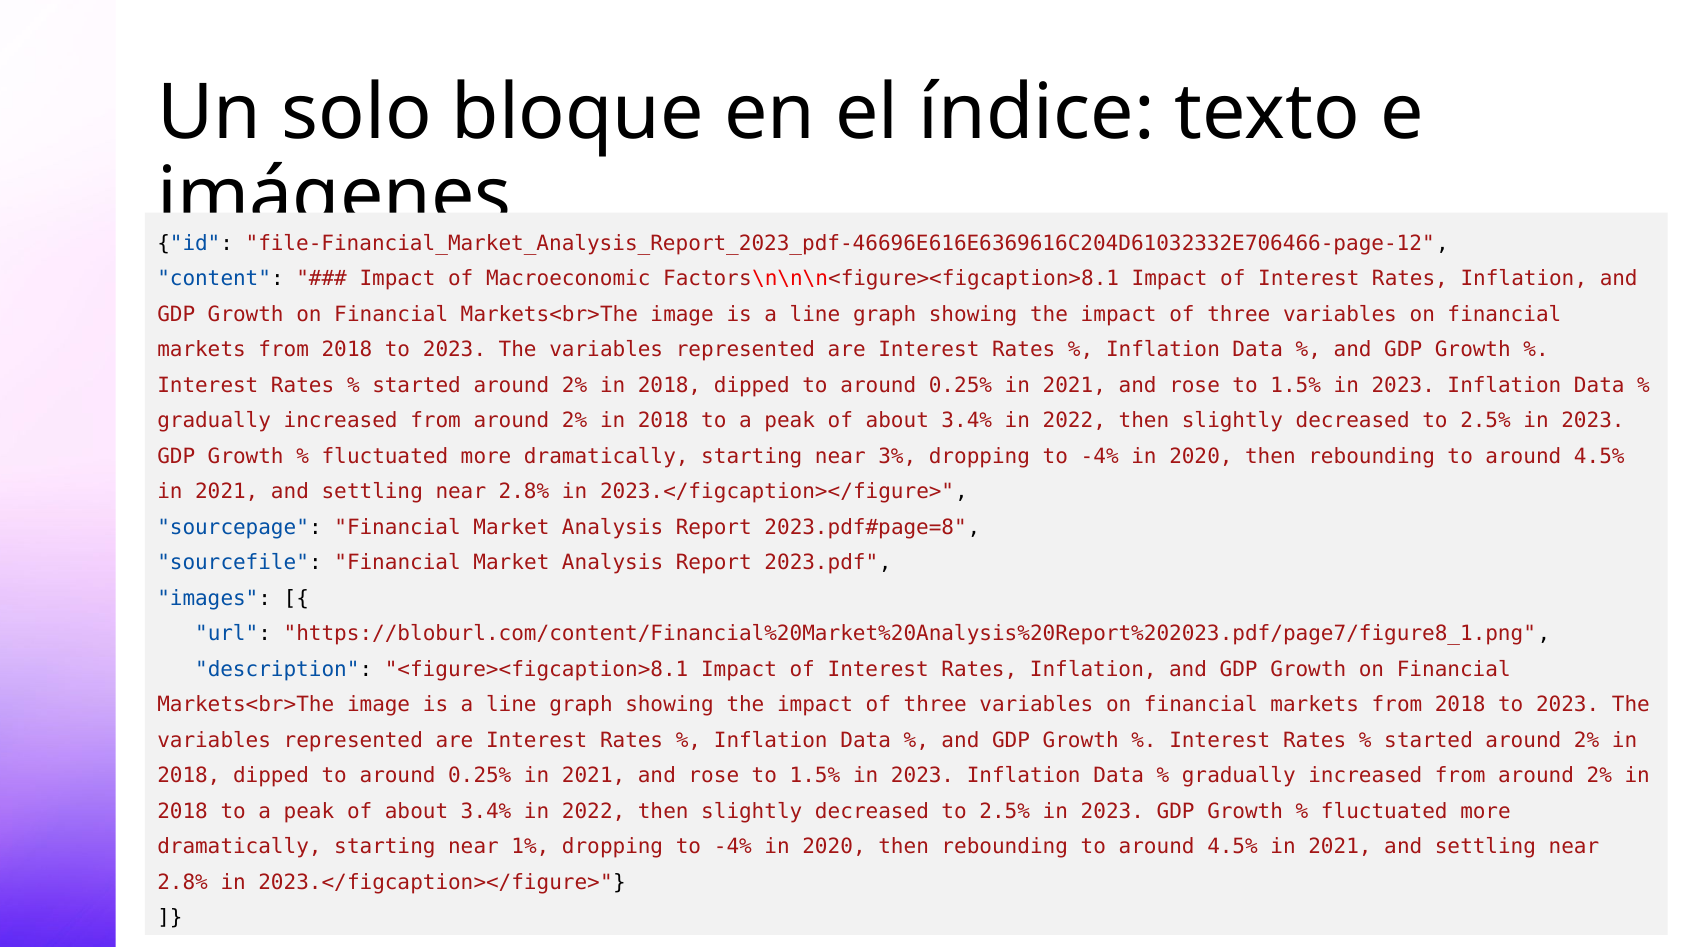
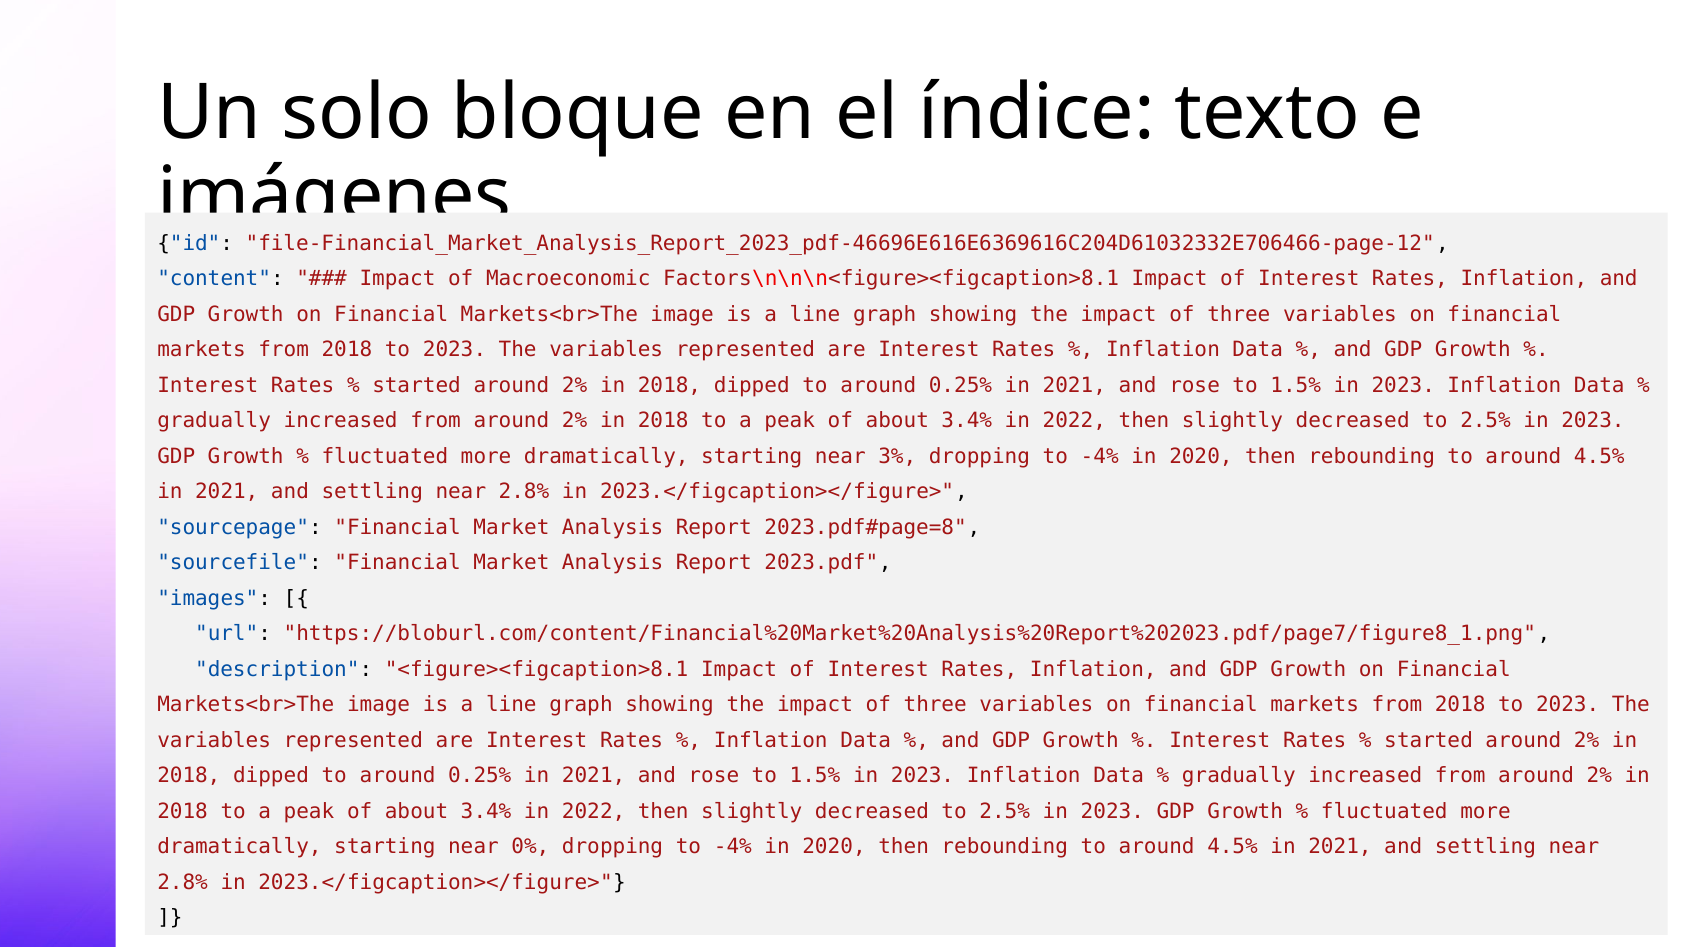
1%: 1% -> 0% (530, 846)
